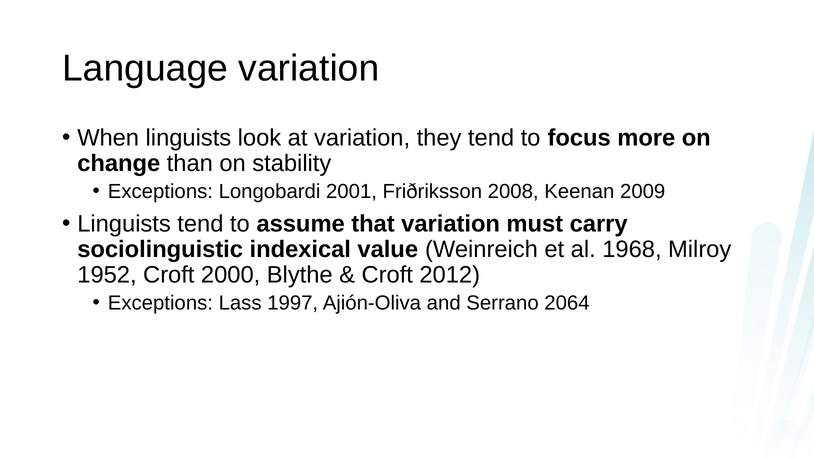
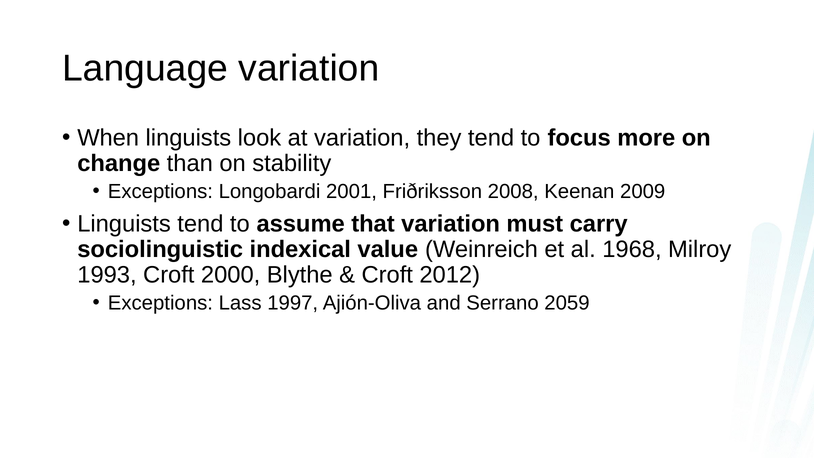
1952: 1952 -> 1993 (107, 275)
2064: 2064 -> 2059 (567, 303)
